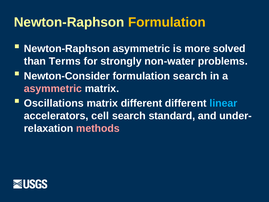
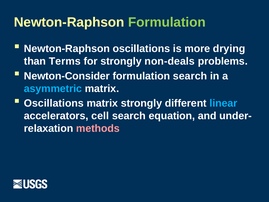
Formulation colour: yellow -> light green (167, 22)
Newton-Raphson asymmetric: asymmetric -> oscillations (141, 49)
solved: solved -> drying (229, 49)
non-water: non-water -> non-deals (170, 61)
asymmetric colour: pink -> light blue (53, 88)
matrix different: different -> strongly (141, 103)
standard: standard -> equation (172, 116)
